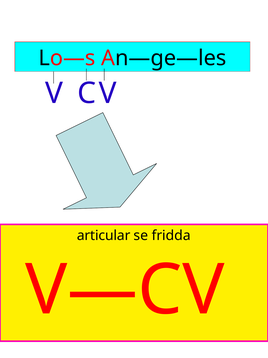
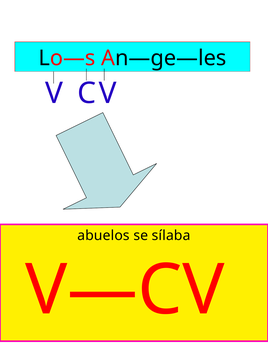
articular: articular -> abuelos (104, 235)
fridda: fridda -> sílaba (171, 235)
